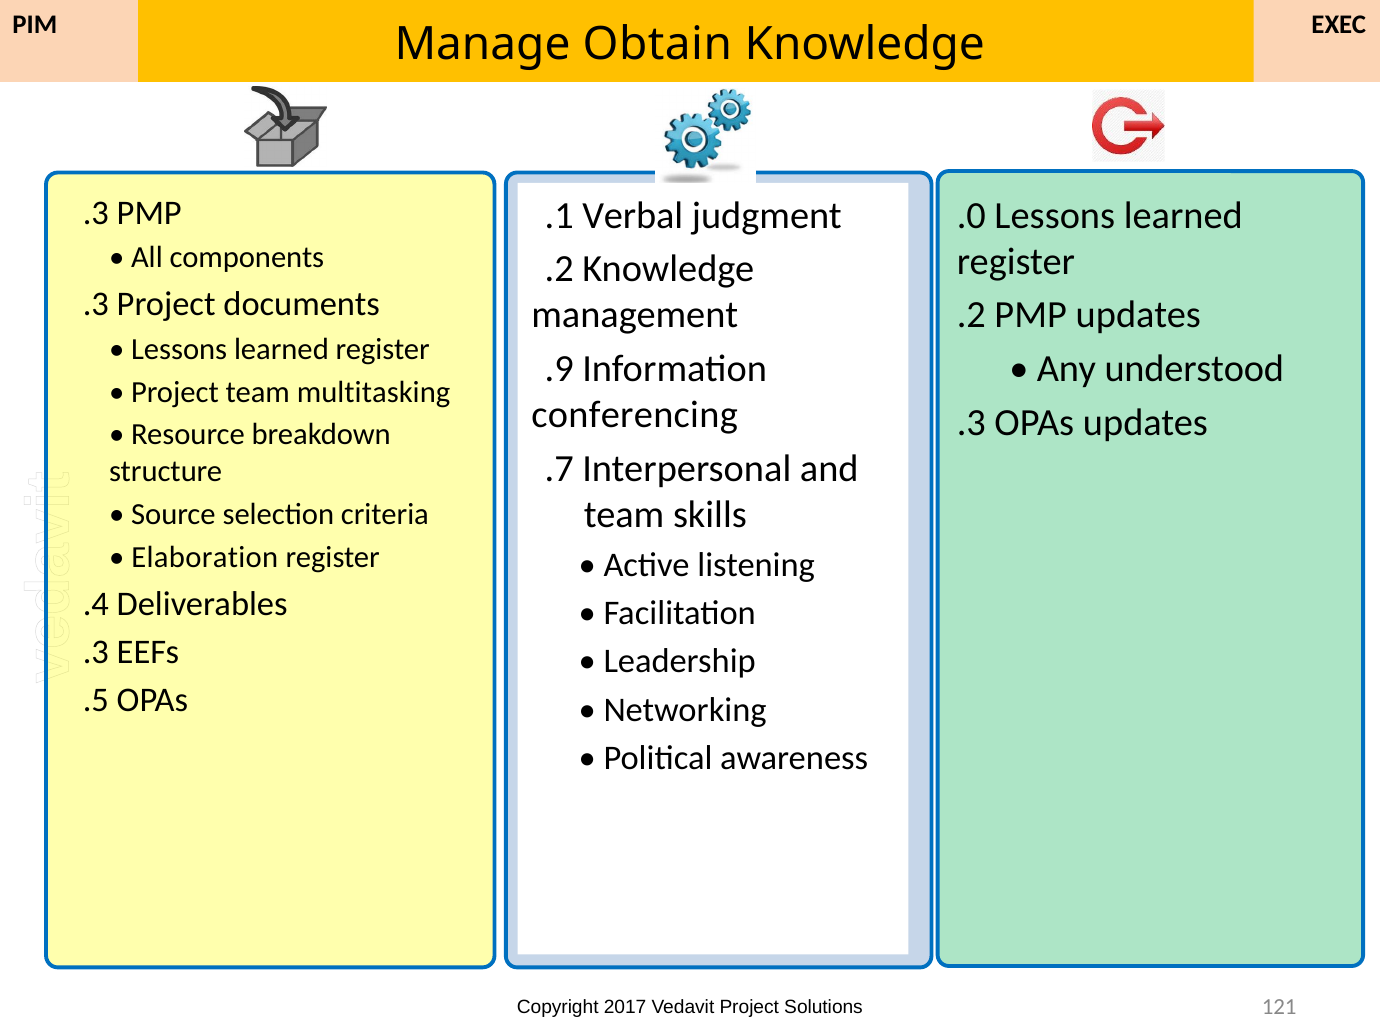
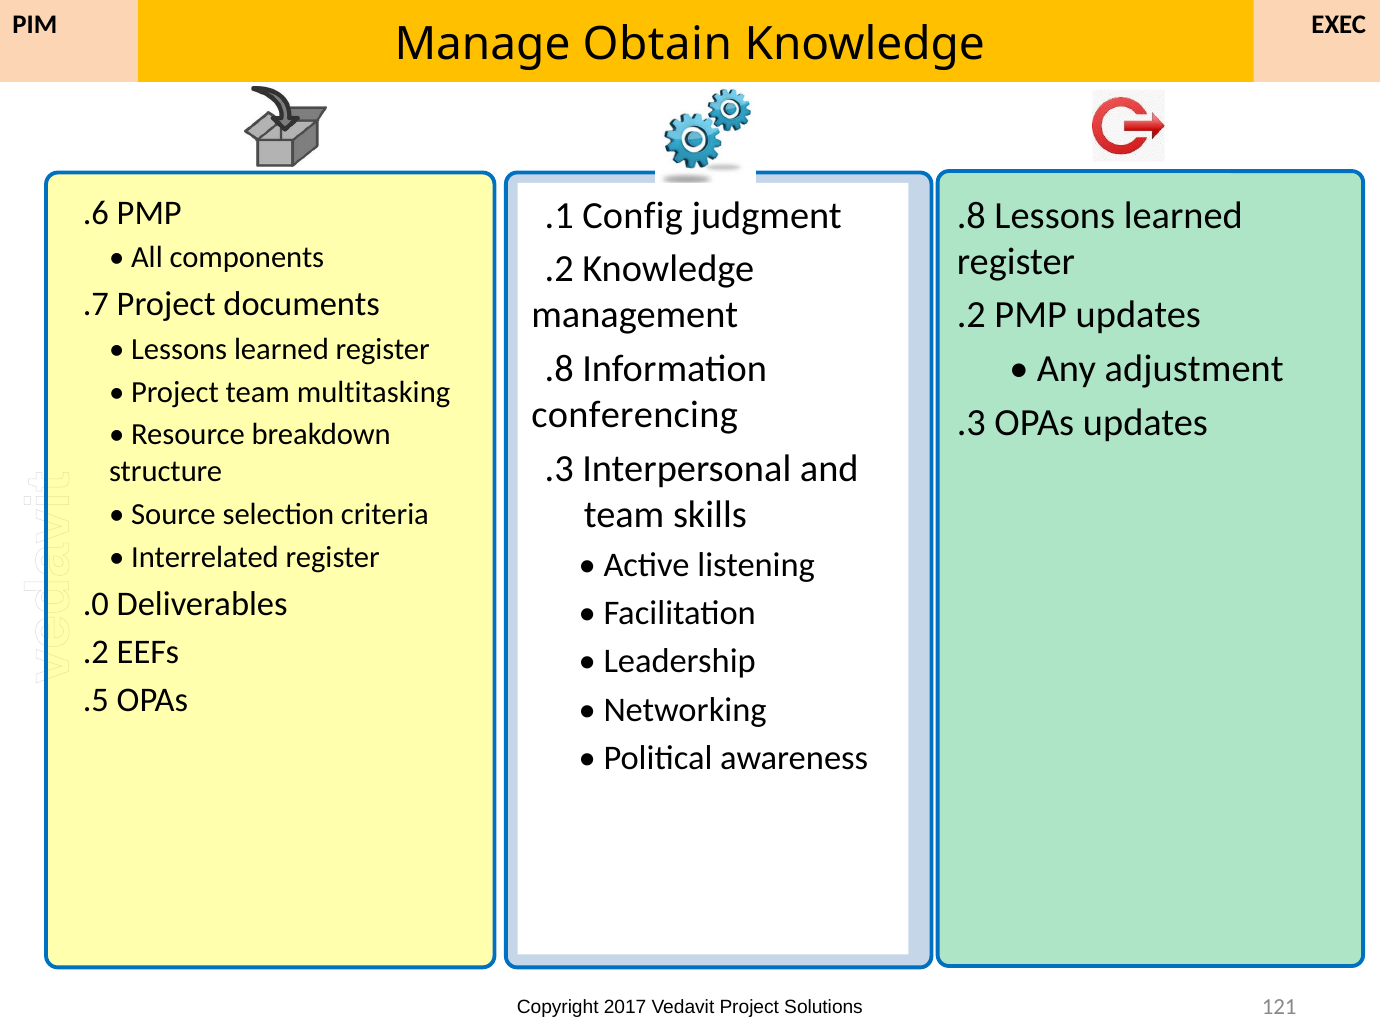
Verbal: Verbal -> Config (633, 215)
.3: .3 -> .6 (96, 213)
.0: .0 -> .8 (971, 215)
.3: .3 -> .7 (96, 304)
.9: .9 -> .8 (559, 369)
understood: understood -> adjustment (1194, 369)
.7: .7 -> .3 (559, 468)
Elaboration: Elaboration -> Interrelated (205, 557)
.4: .4 -> .0 (96, 604)
.3: .3 -> .2 (96, 652)
